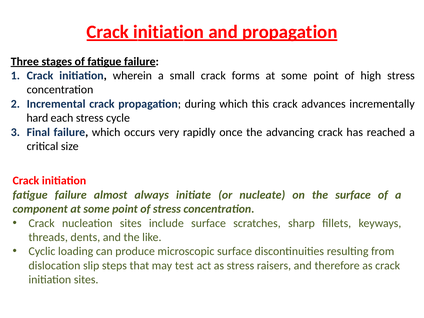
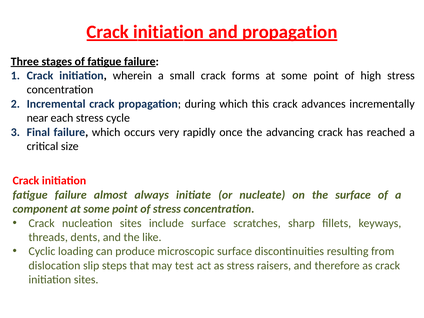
hard: hard -> near (37, 118)
